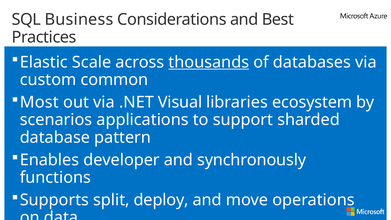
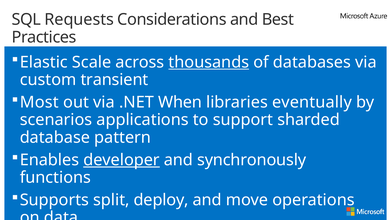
Business: Business -> Requests (79, 20)
common: common -> transient (114, 80)
Visual: Visual -> When (180, 102)
ecosystem: ecosystem -> eventually (312, 102)
developer underline: none -> present (122, 160)
